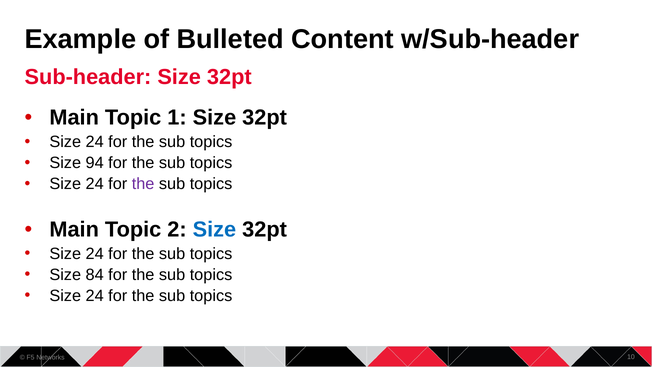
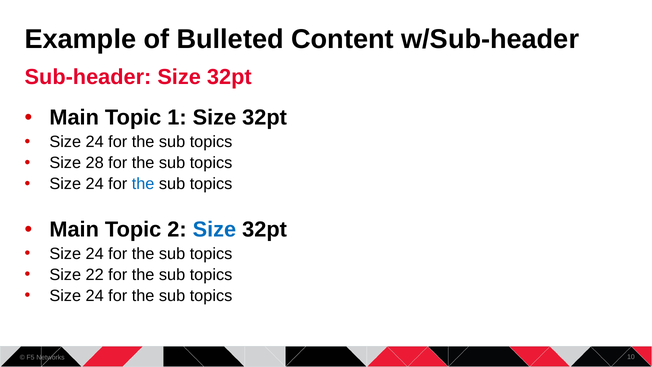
94: 94 -> 28 (95, 163)
the colour: purple -> blue (143, 184)
84: 84 -> 22 (95, 274)
